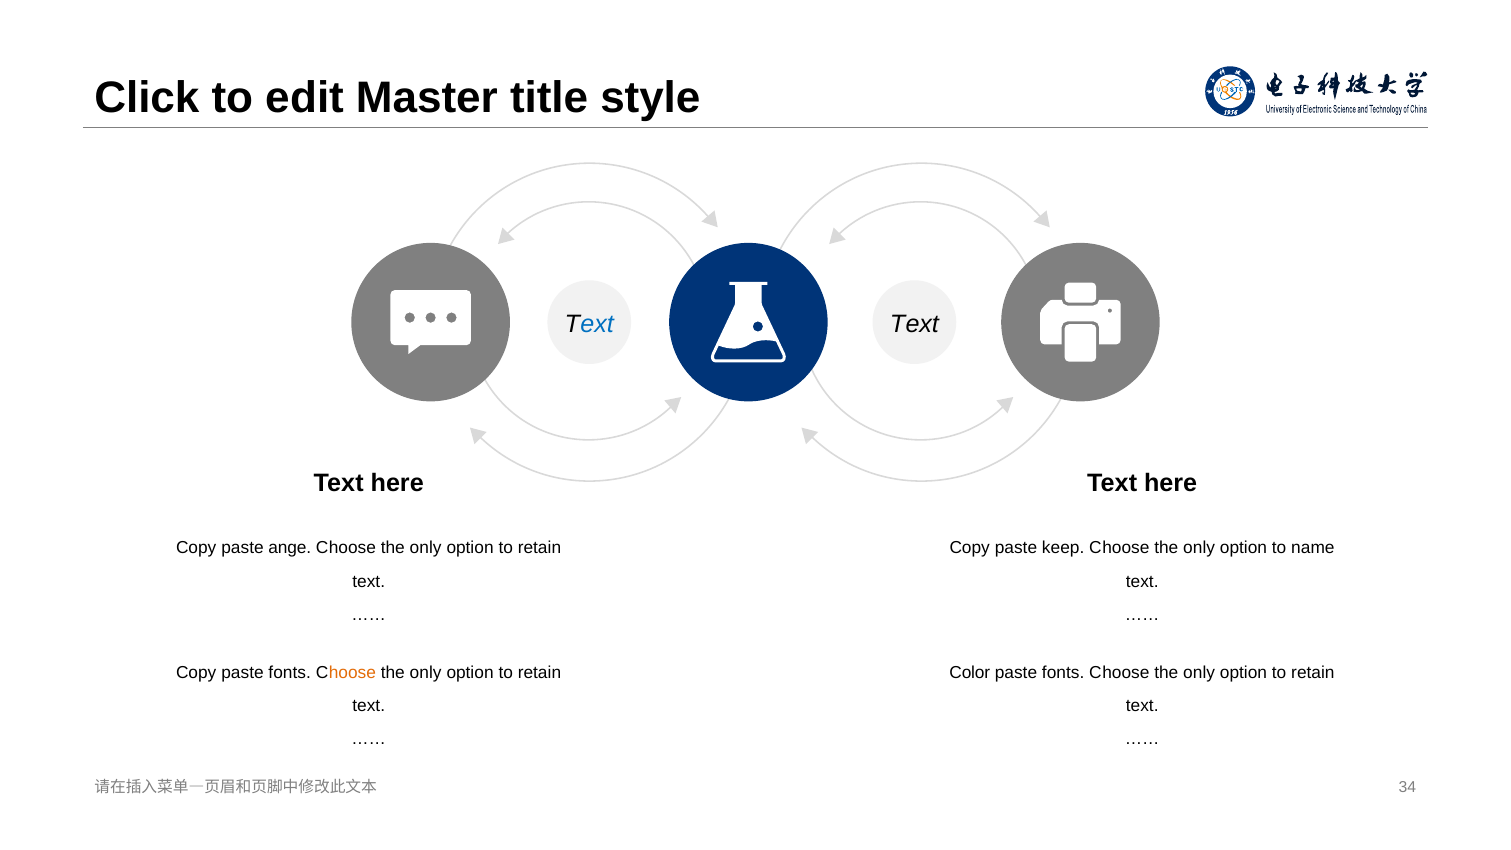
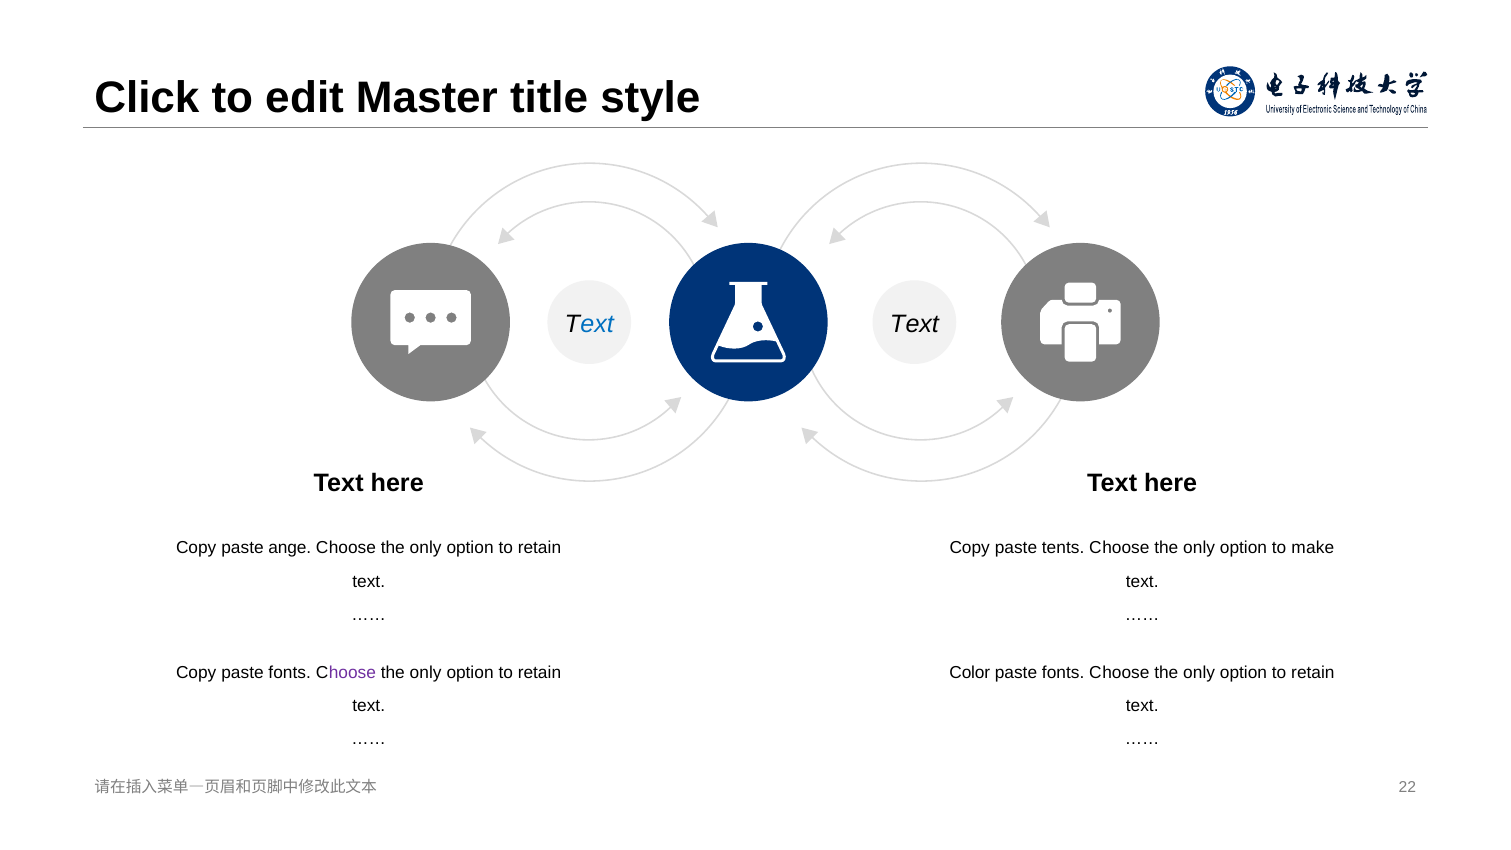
keep: keep -> tents (1063, 548)
name: name -> make (1313, 548)
hoose colour: orange -> purple (352, 672)
34: 34 -> 22 (1407, 787)
